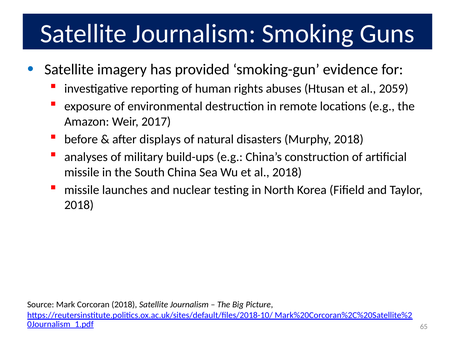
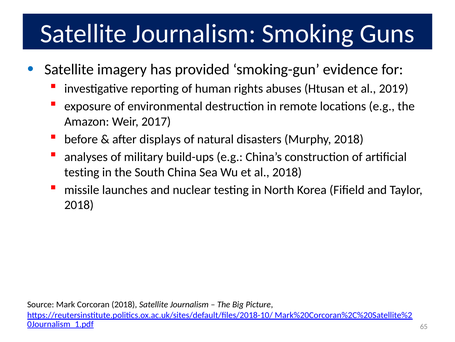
2059: 2059 -> 2019 (394, 88)
missile: missile -> testing (82, 172)
